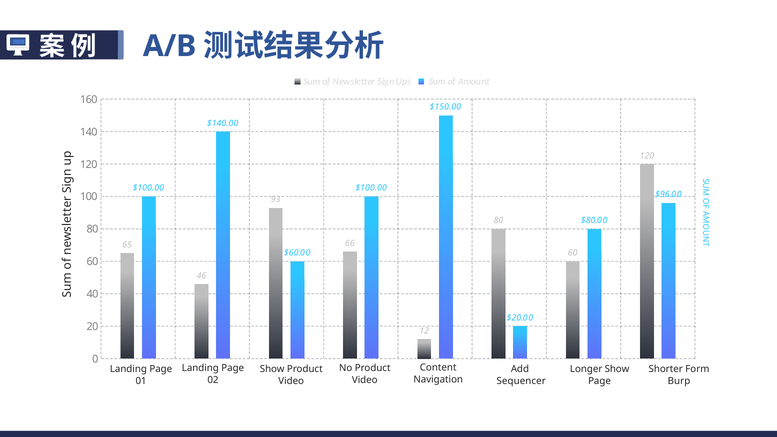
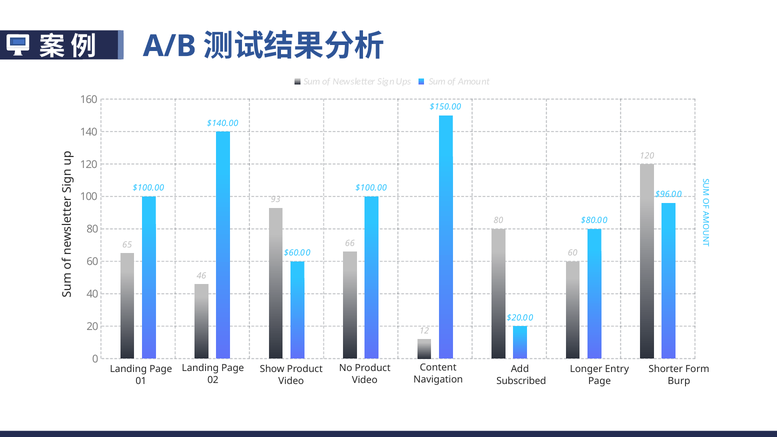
Longer Show: Show -> Entry (617, 369)
Sequencer: Sequencer -> Subscribed (521, 381)
